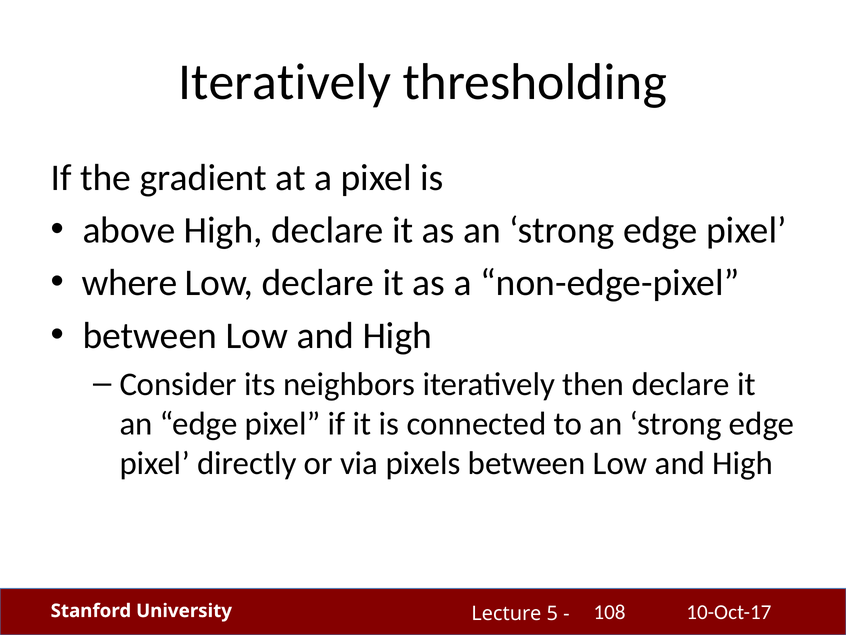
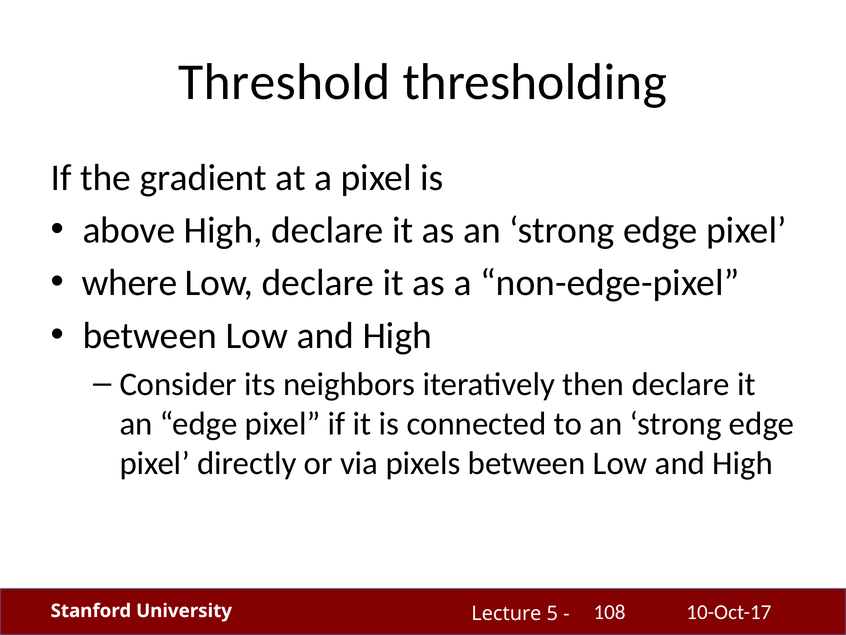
Iteratively: Iteratively -> Threshold (284, 82)
